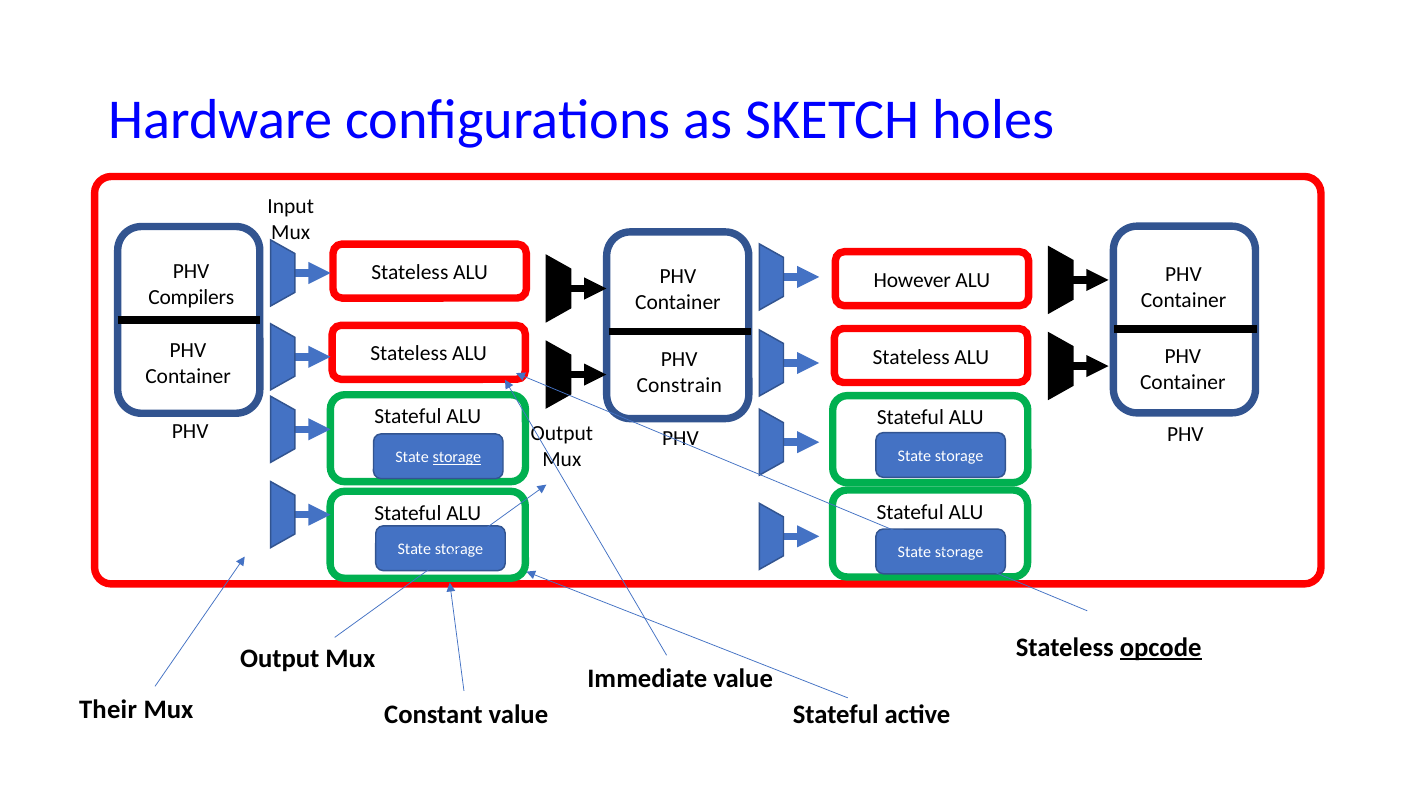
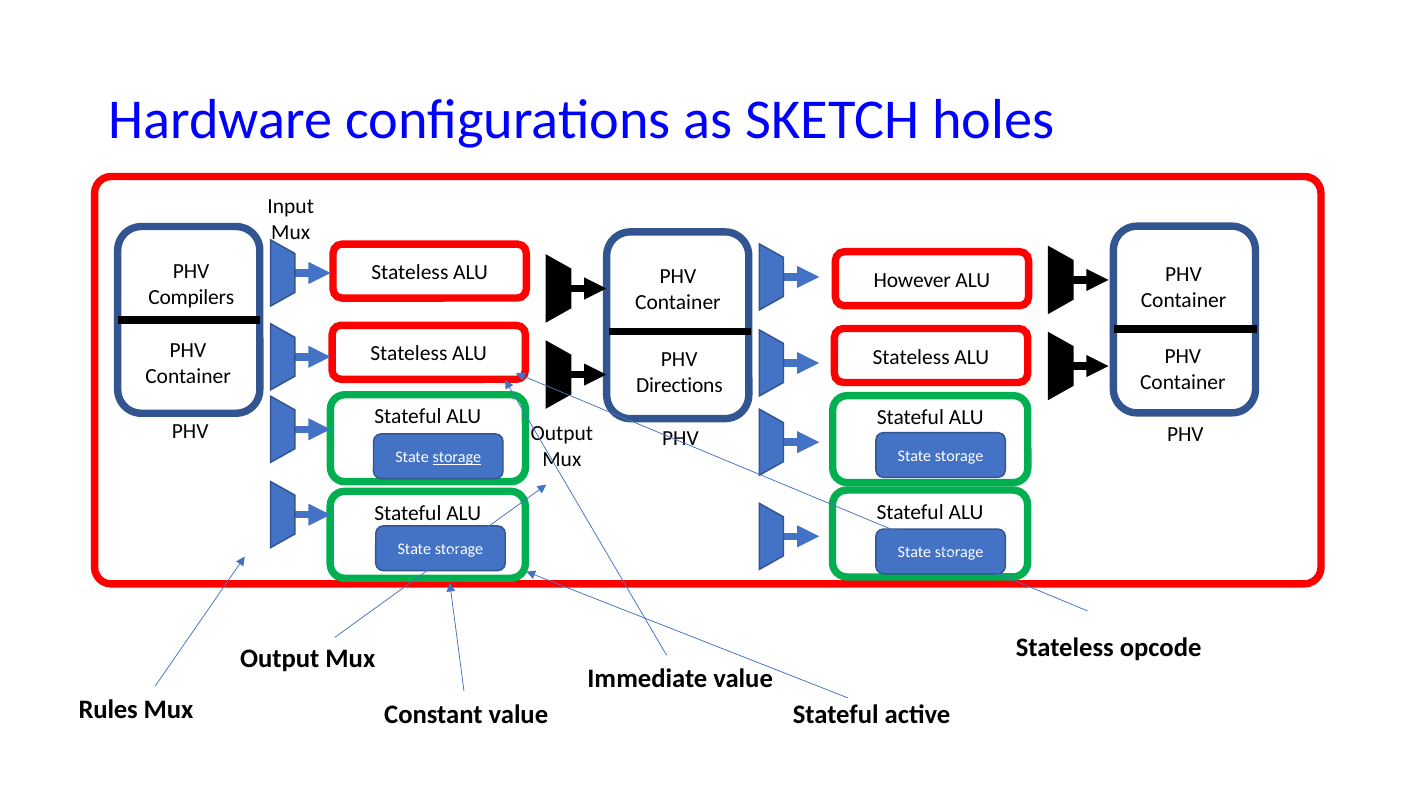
Constrain: Constrain -> Directions (679, 385)
opcode underline: present -> none (1161, 648)
Their: Their -> Rules (108, 709)
